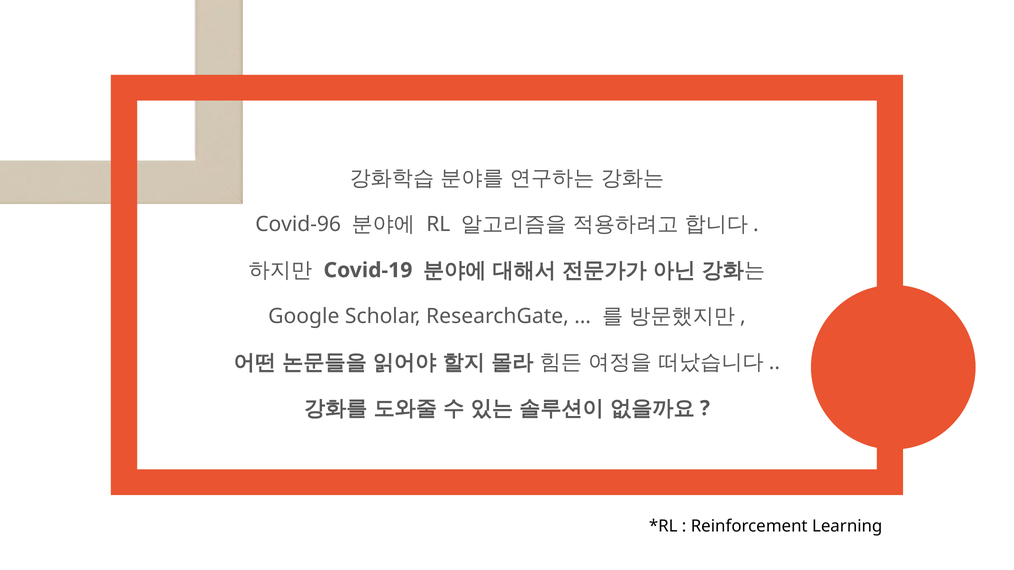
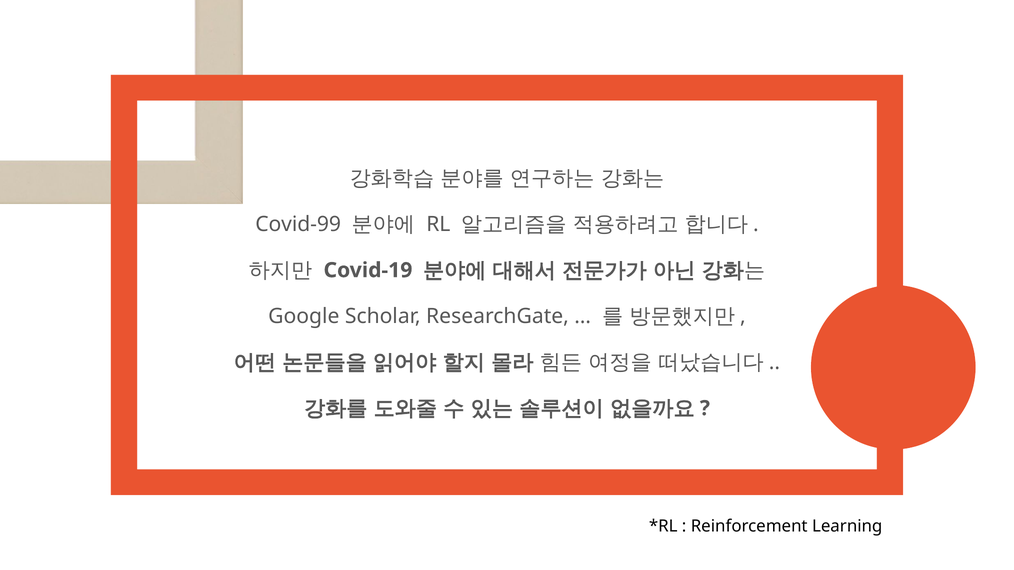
Covid-96: Covid-96 -> Covid-99 (298, 224)
